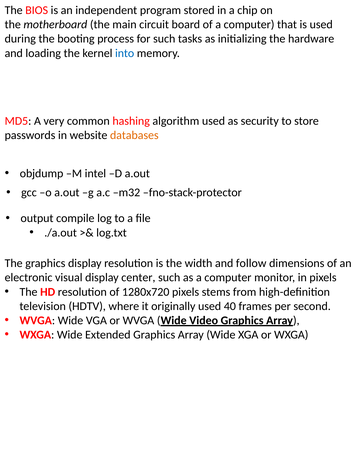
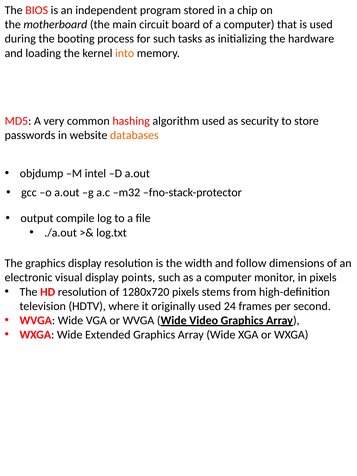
into colour: blue -> orange (125, 53)
center: center -> points (138, 278)
40: 40 -> 24 (230, 306)
